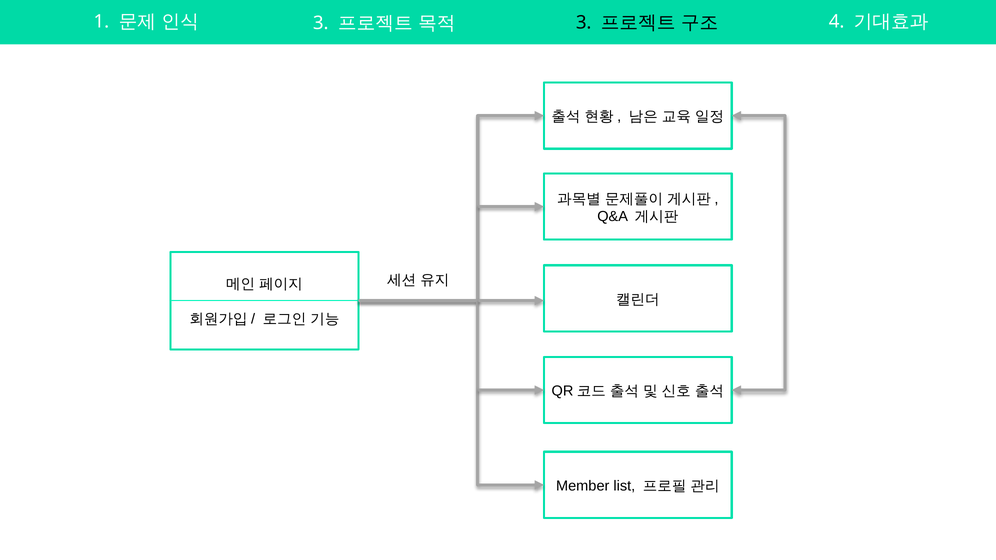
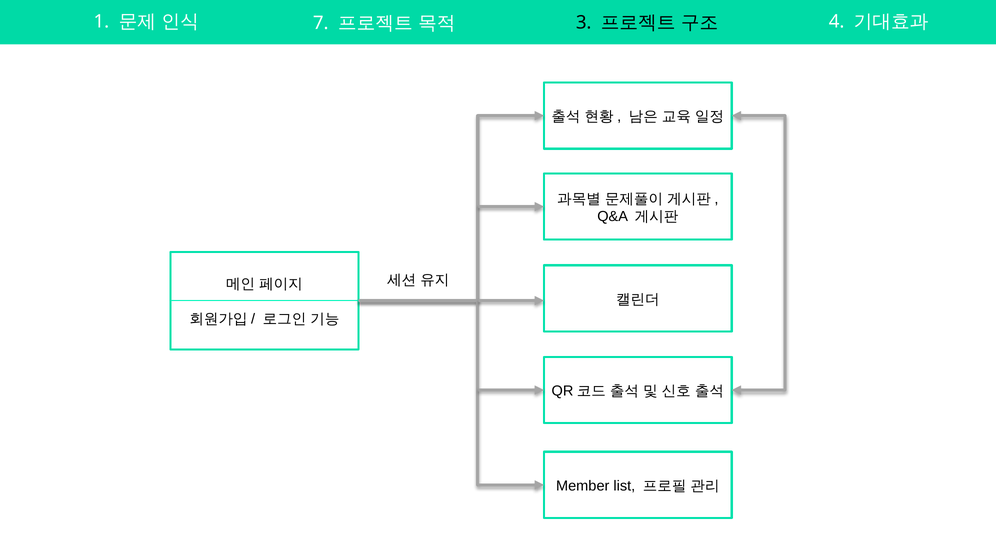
3: 3 -> 7 (321, 23)
